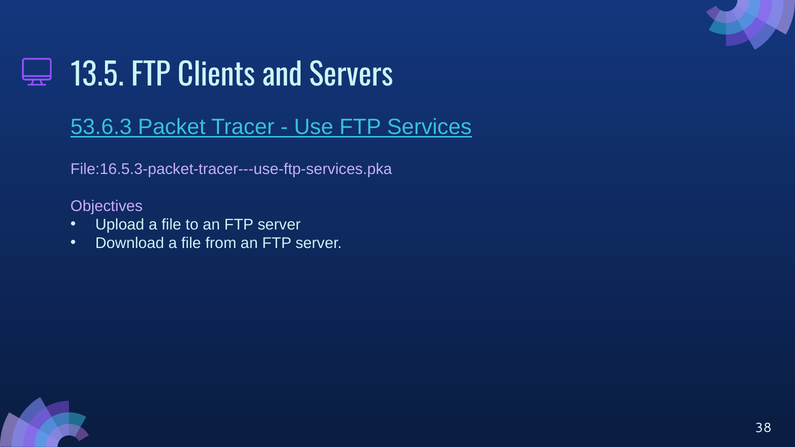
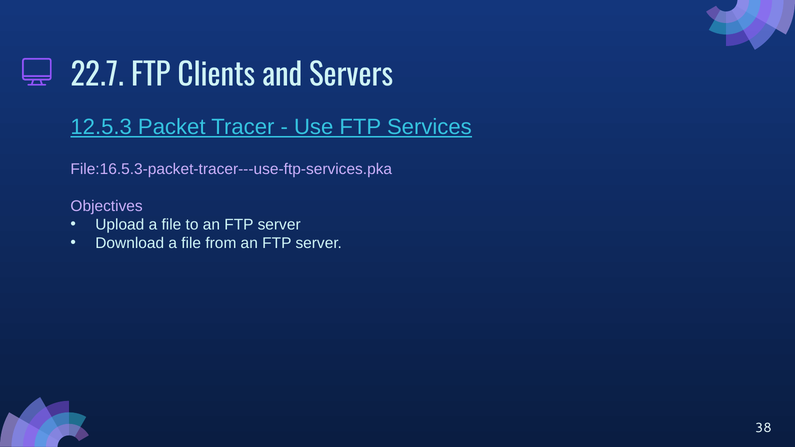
13.5: 13.5 -> 22.7 (97, 76)
53.6.3: 53.6.3 -> 12.5.3 (101, 127)
